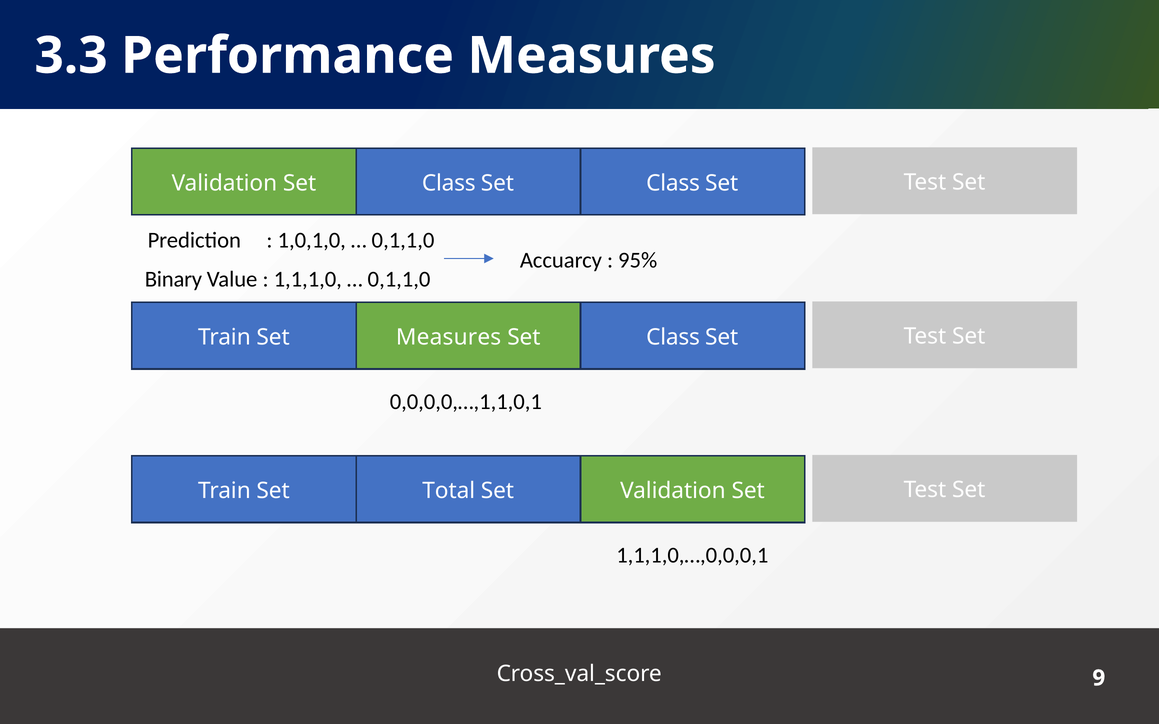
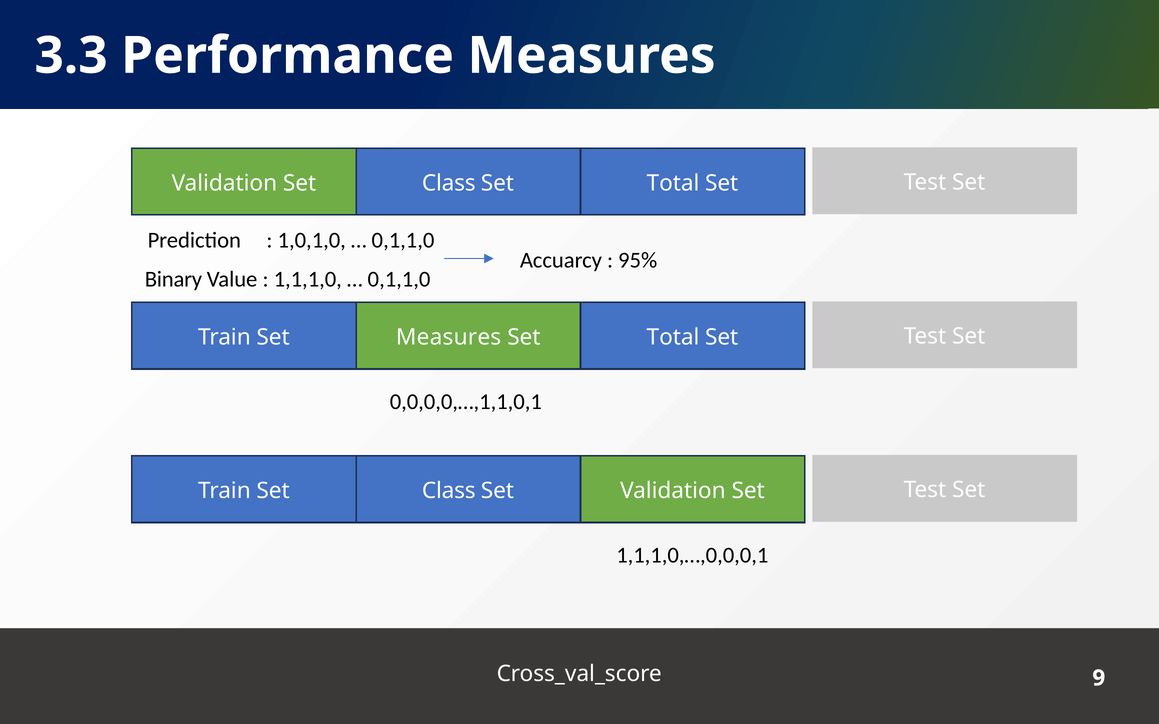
Class: Class -> Total (673, 183)
Class: Class -> Total (673, 337)
Train Set Total: Total -> Class (449, 491)
